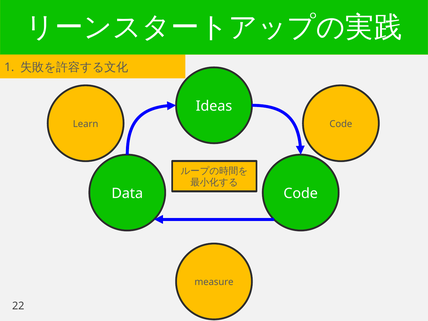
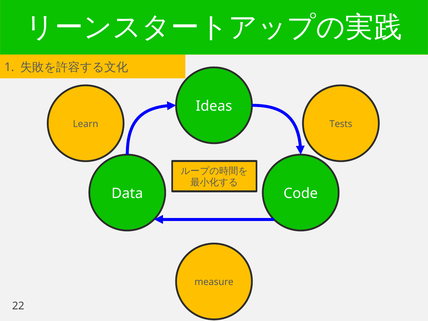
Learn Code: Code -> Tests (341, 124)
